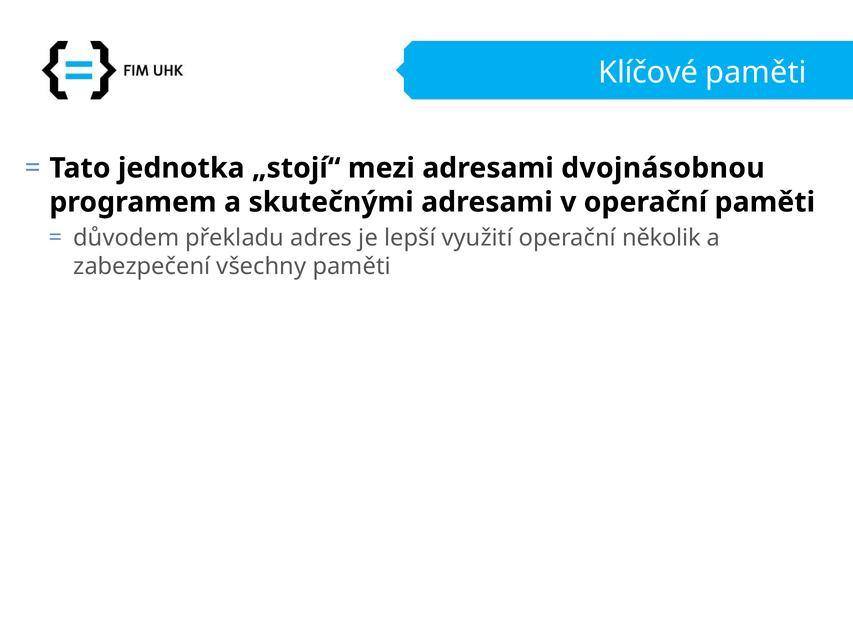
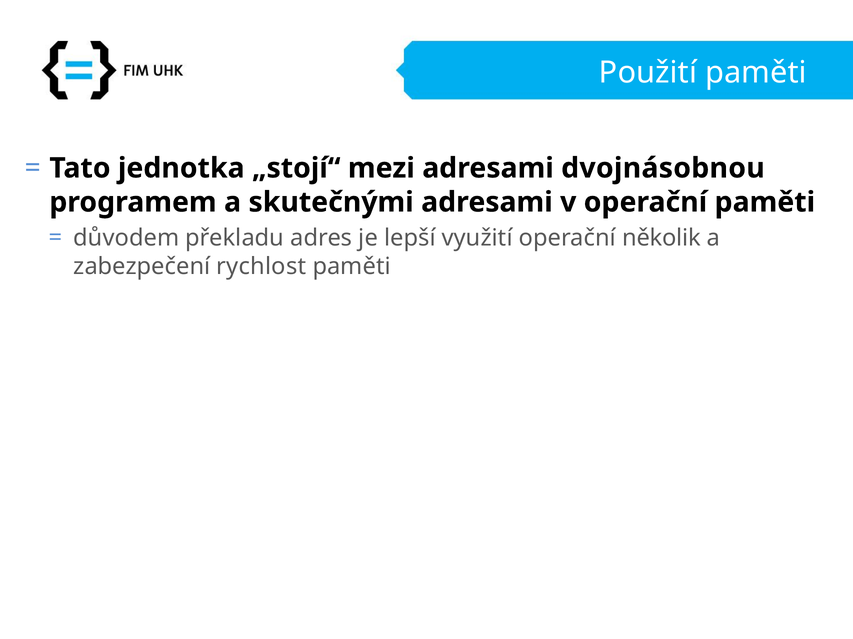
Klíčové: Klíčové -> Použití (648, 72)
všechny: všechny -> rychlost (261, 267)
